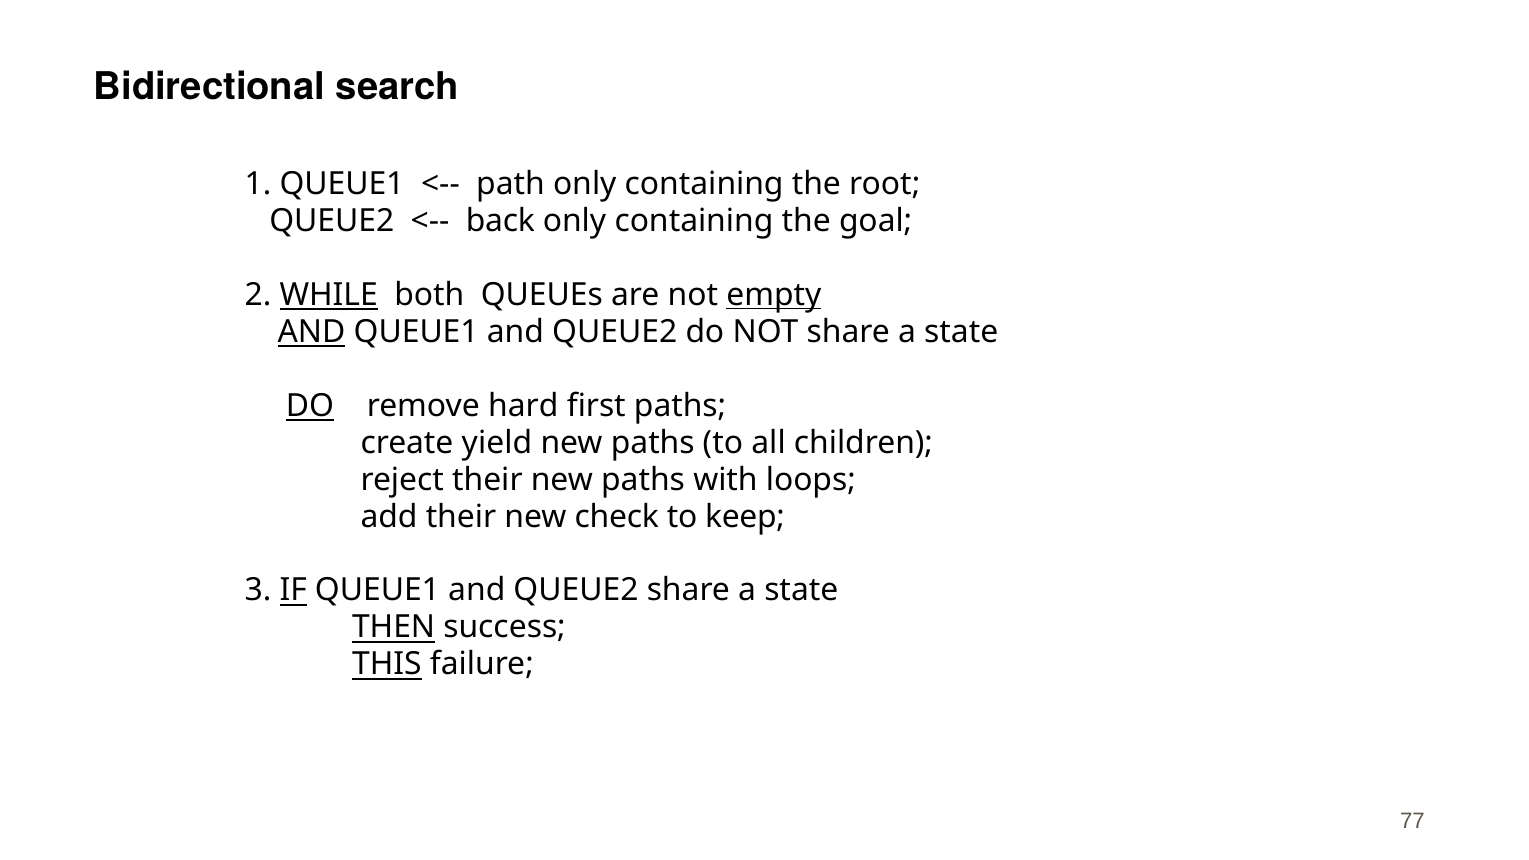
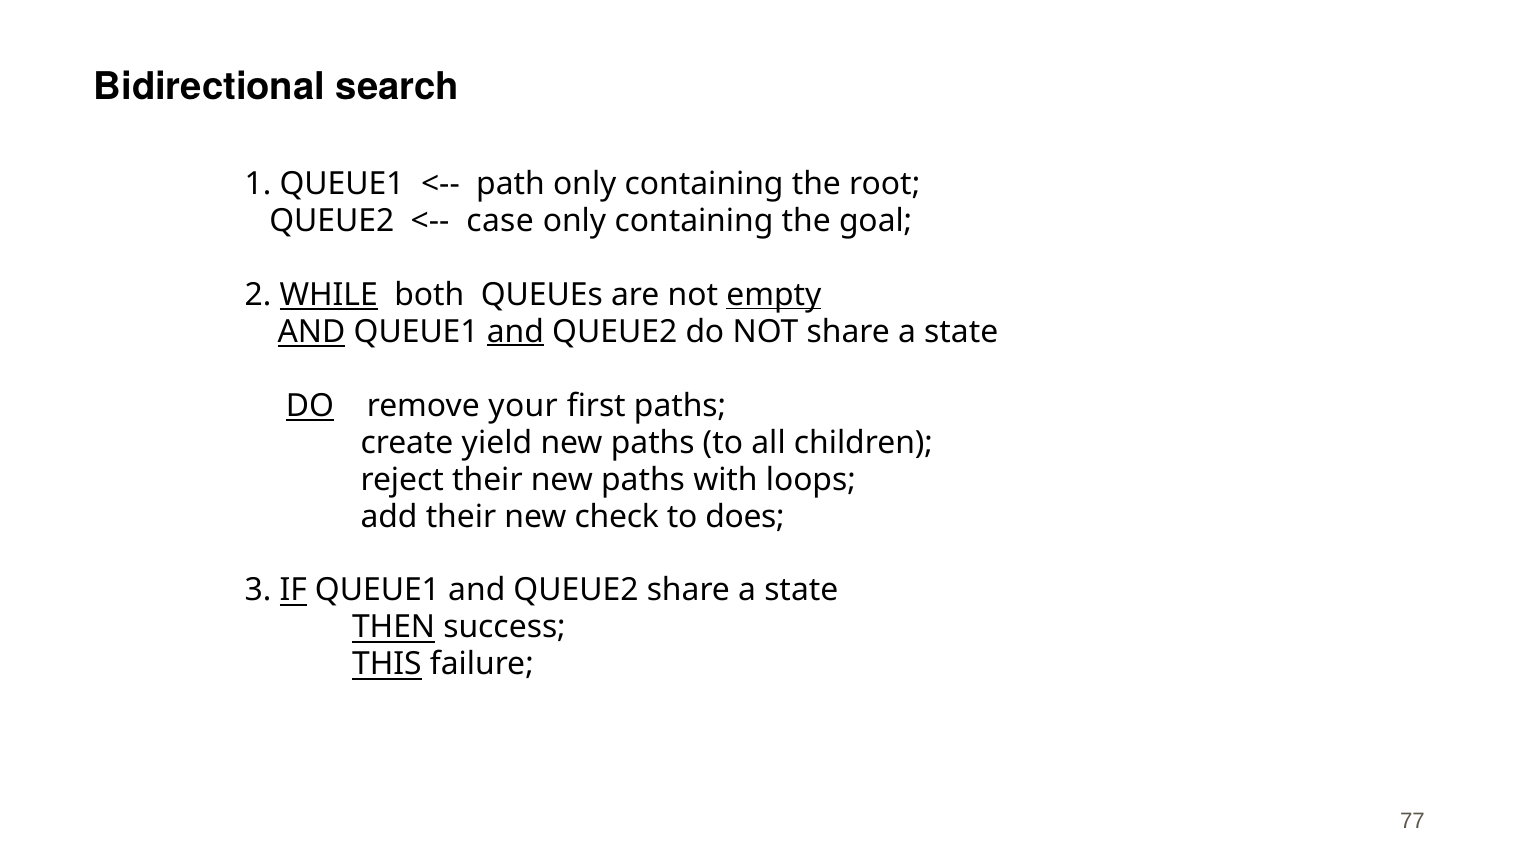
back: back -> case (500, 221)
and underline: none -> present (515, 332)
hard: hard -> your (523, 406)
keep: keep -> does (745, 517)
